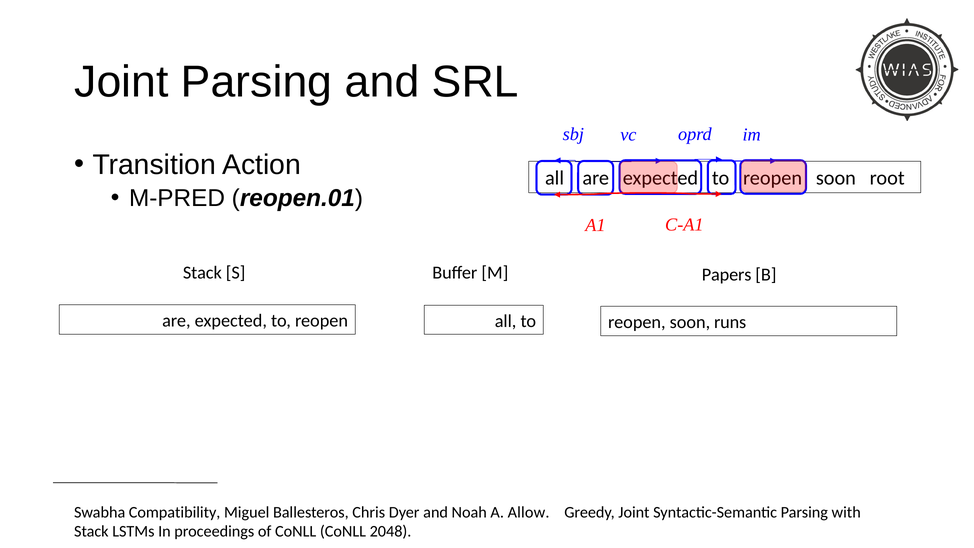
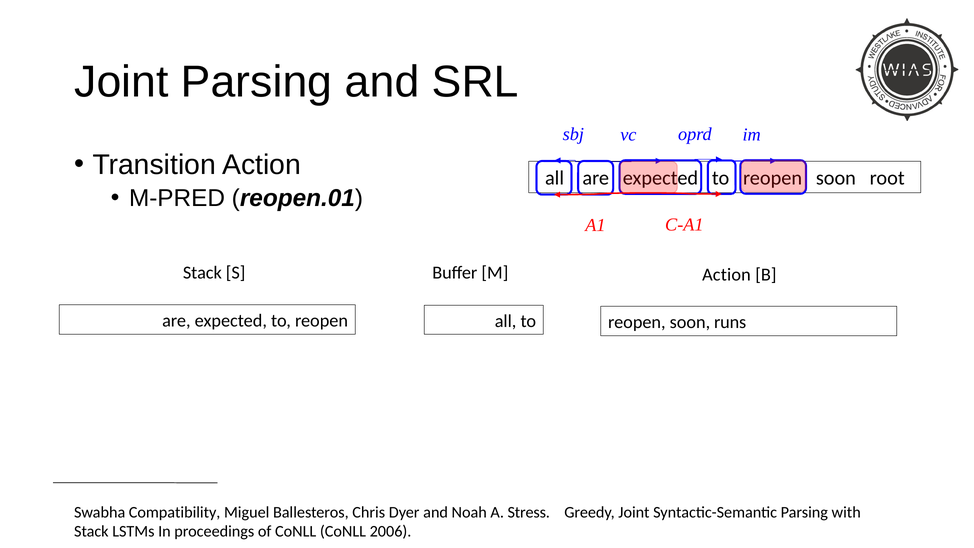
M Papers: Papers -> Action (726, 274)
Allow: Allow -> Stress (529, 512)
2048: 2048 -> 2006 (391, 532)
